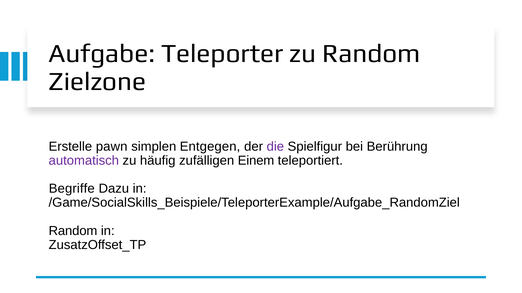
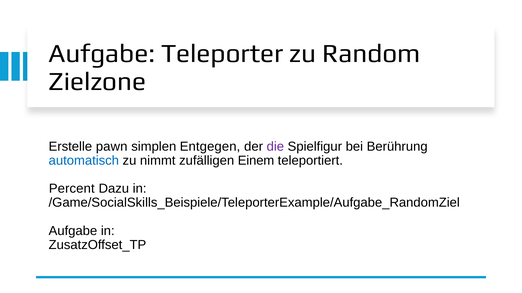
automatisch colour: purple -> blue (84, 161)
häufig: häufig -> nimmt (158, 161)
Begriffe: Begriffe -> Percent (72, 189)
Random: Random -> Aufgabe (73, 231)
